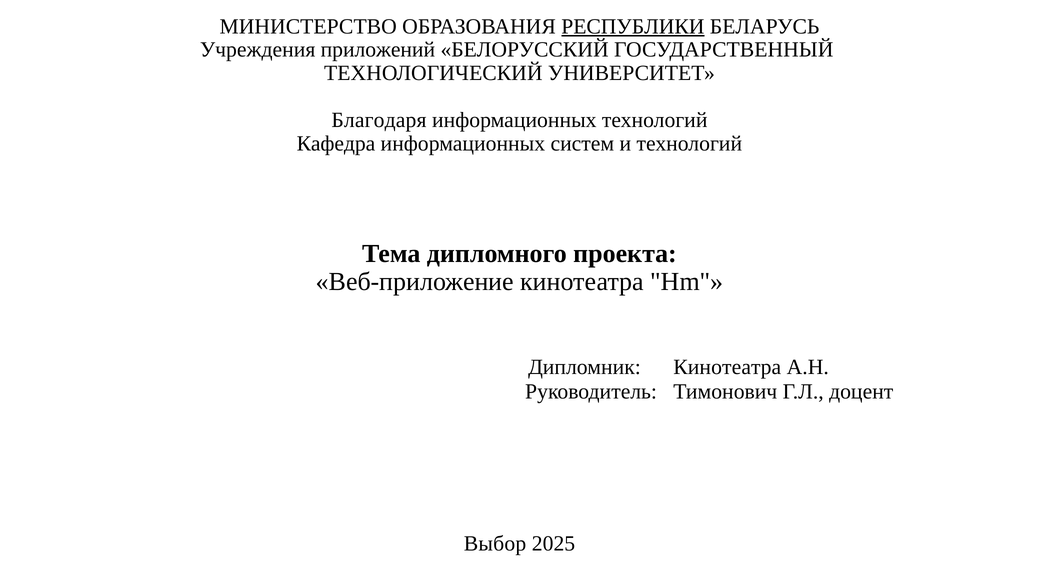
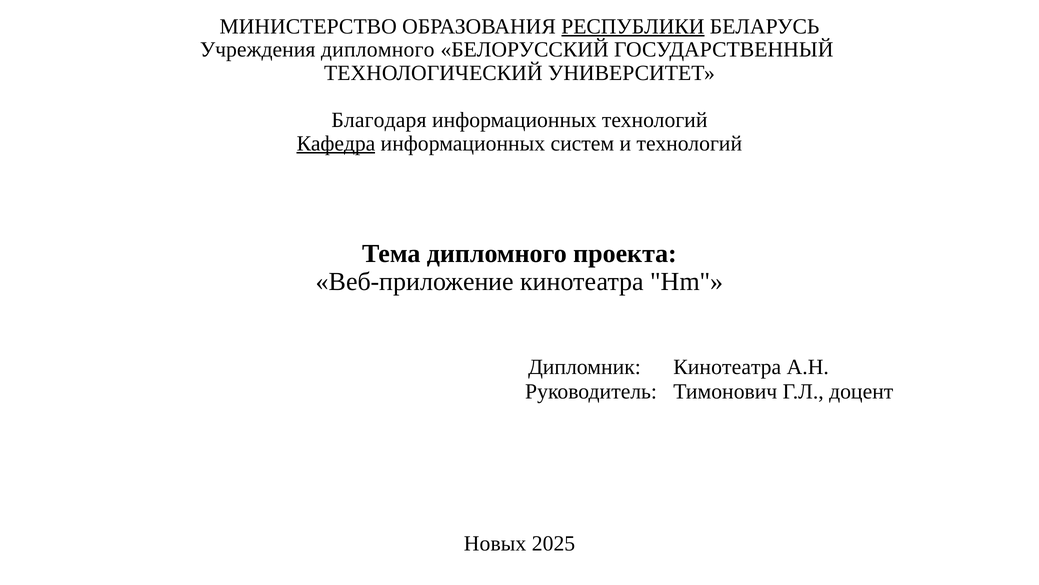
Учреждения приложений: приложений -> дипломного (378, 50)
Кафедра underline: none -> present (336, 143)
Выбор: Выбор -> Новых (495, 543)
